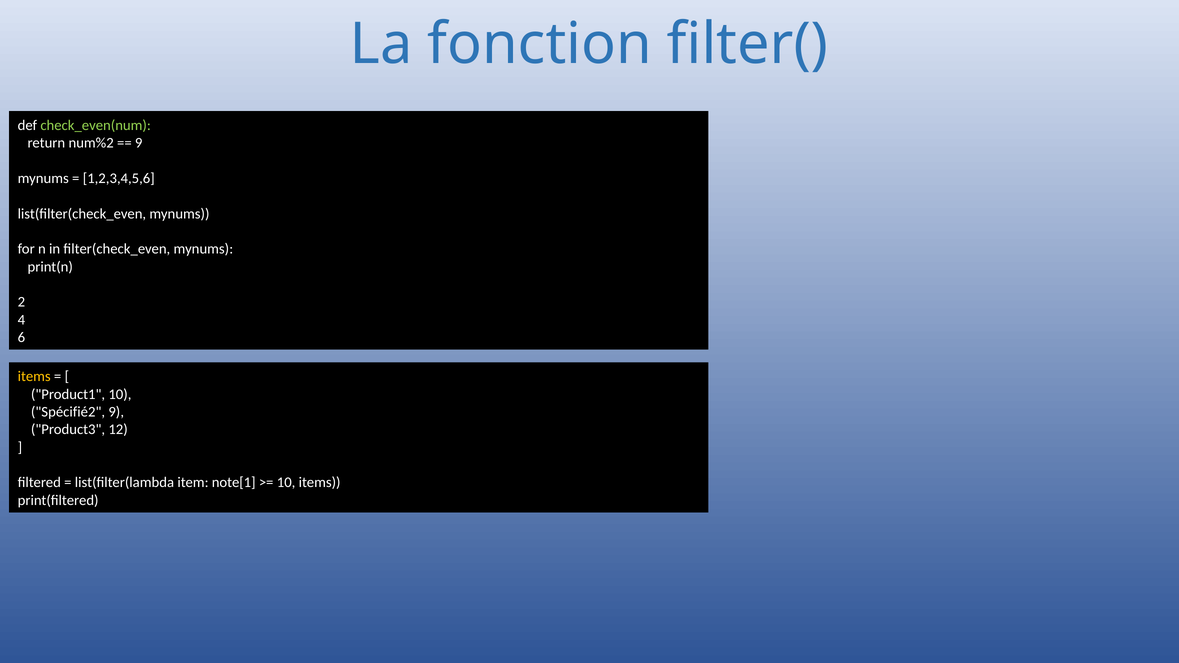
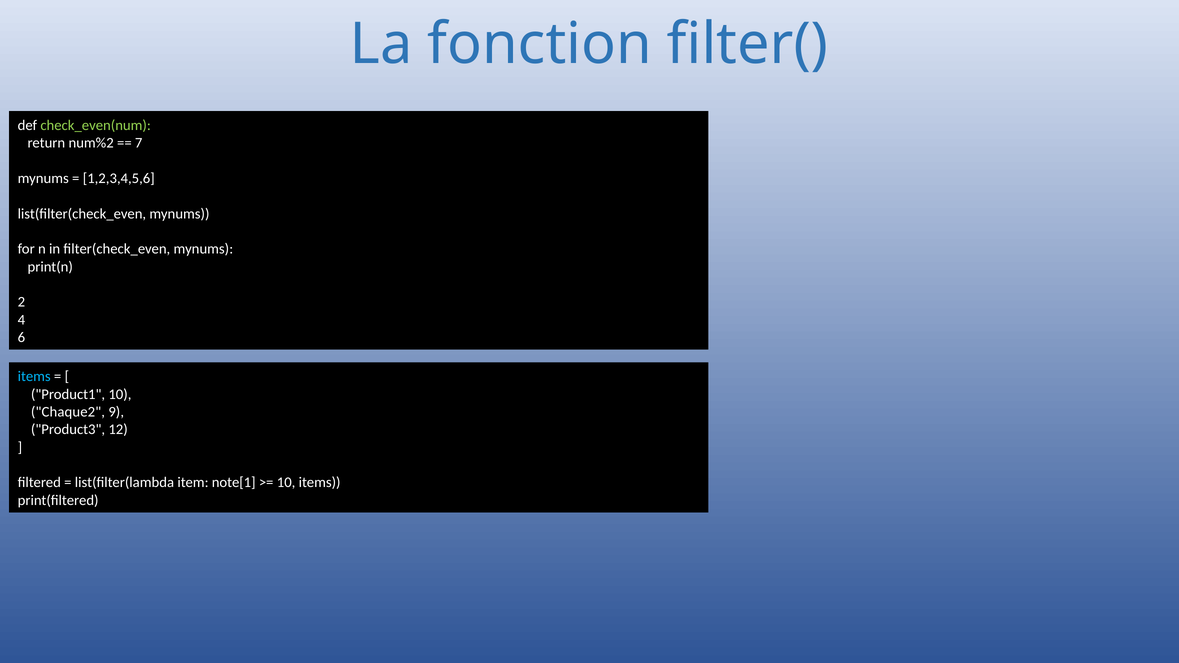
9: 9 -> 7 (139, 143)
items colour: yellow -> light blue (34, 377)
Spécifié2: Spécifié2 -> Chaque2 (68, 412)
